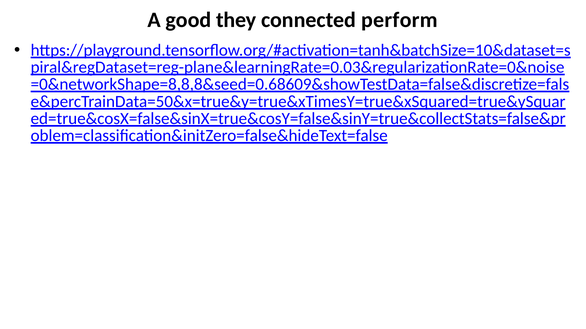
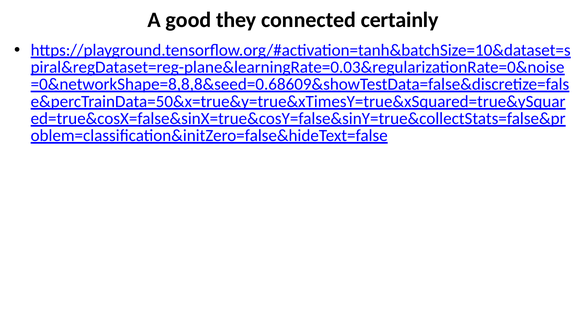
perform: perform -> certainly (400, 20)
